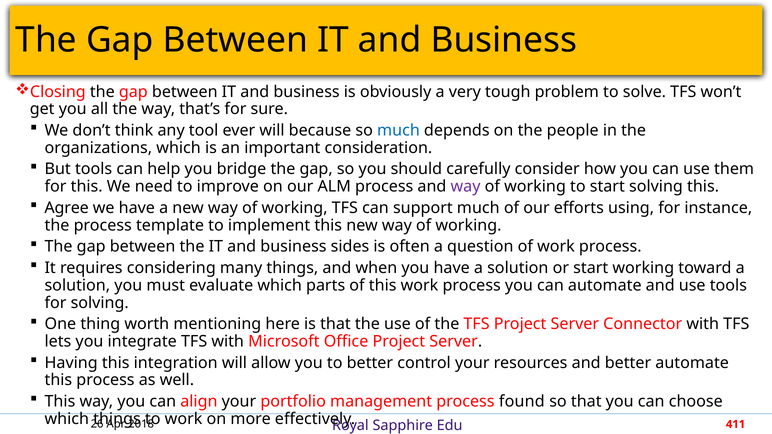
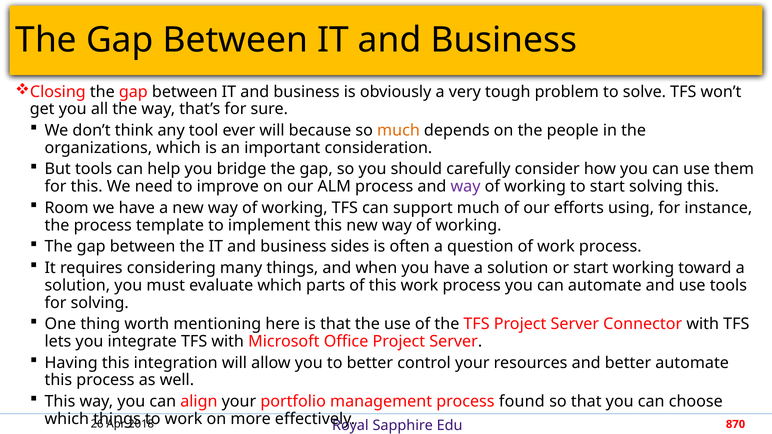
much colour: blue -> orange (398, 131)
Agree: Agree -> Room (67, 208)
411: 411 -> 870 (736, 424)
